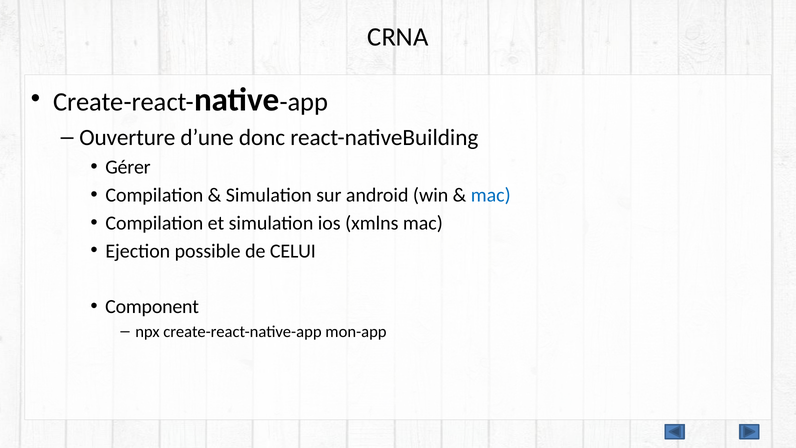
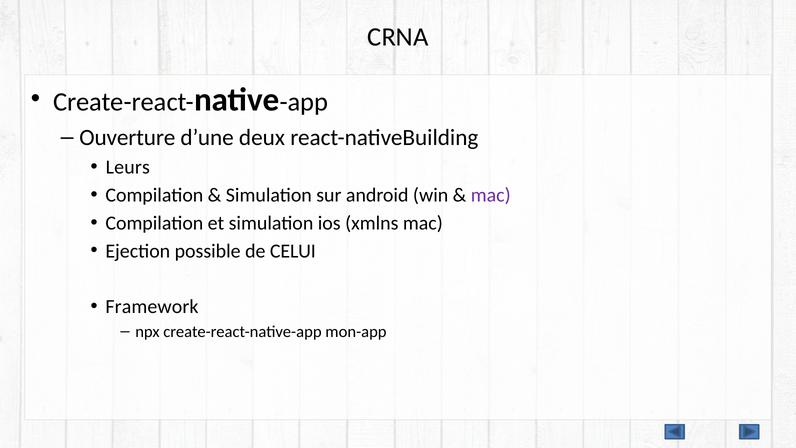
donc: donc -> deux (262, 138)
Gérer: Gérer -> Leurs (128, 167)
mac colour: blue -> purple (491, 195)
Component: Component -> Framework (152, 307)
